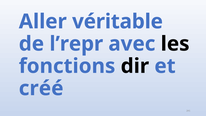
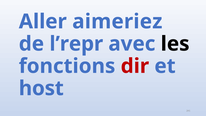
véritable: véritable -> aimeriez (117, 22)
dir colour: black -> red (135, 66)
créé: créé -> host (41, 88)
